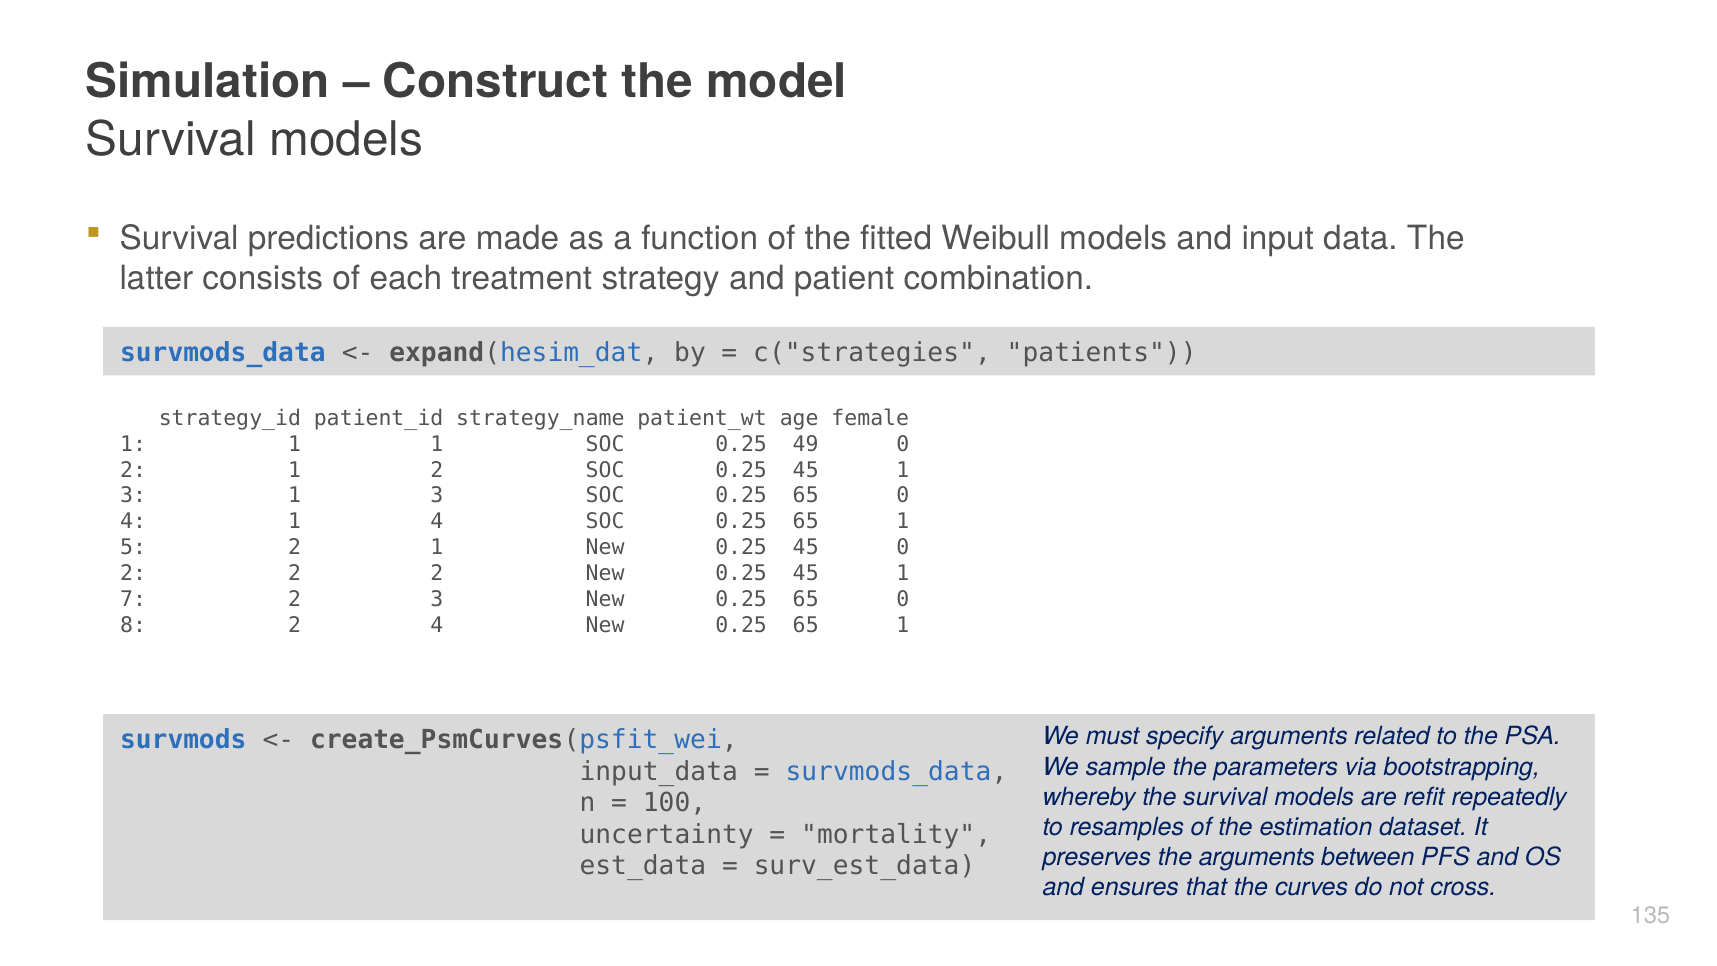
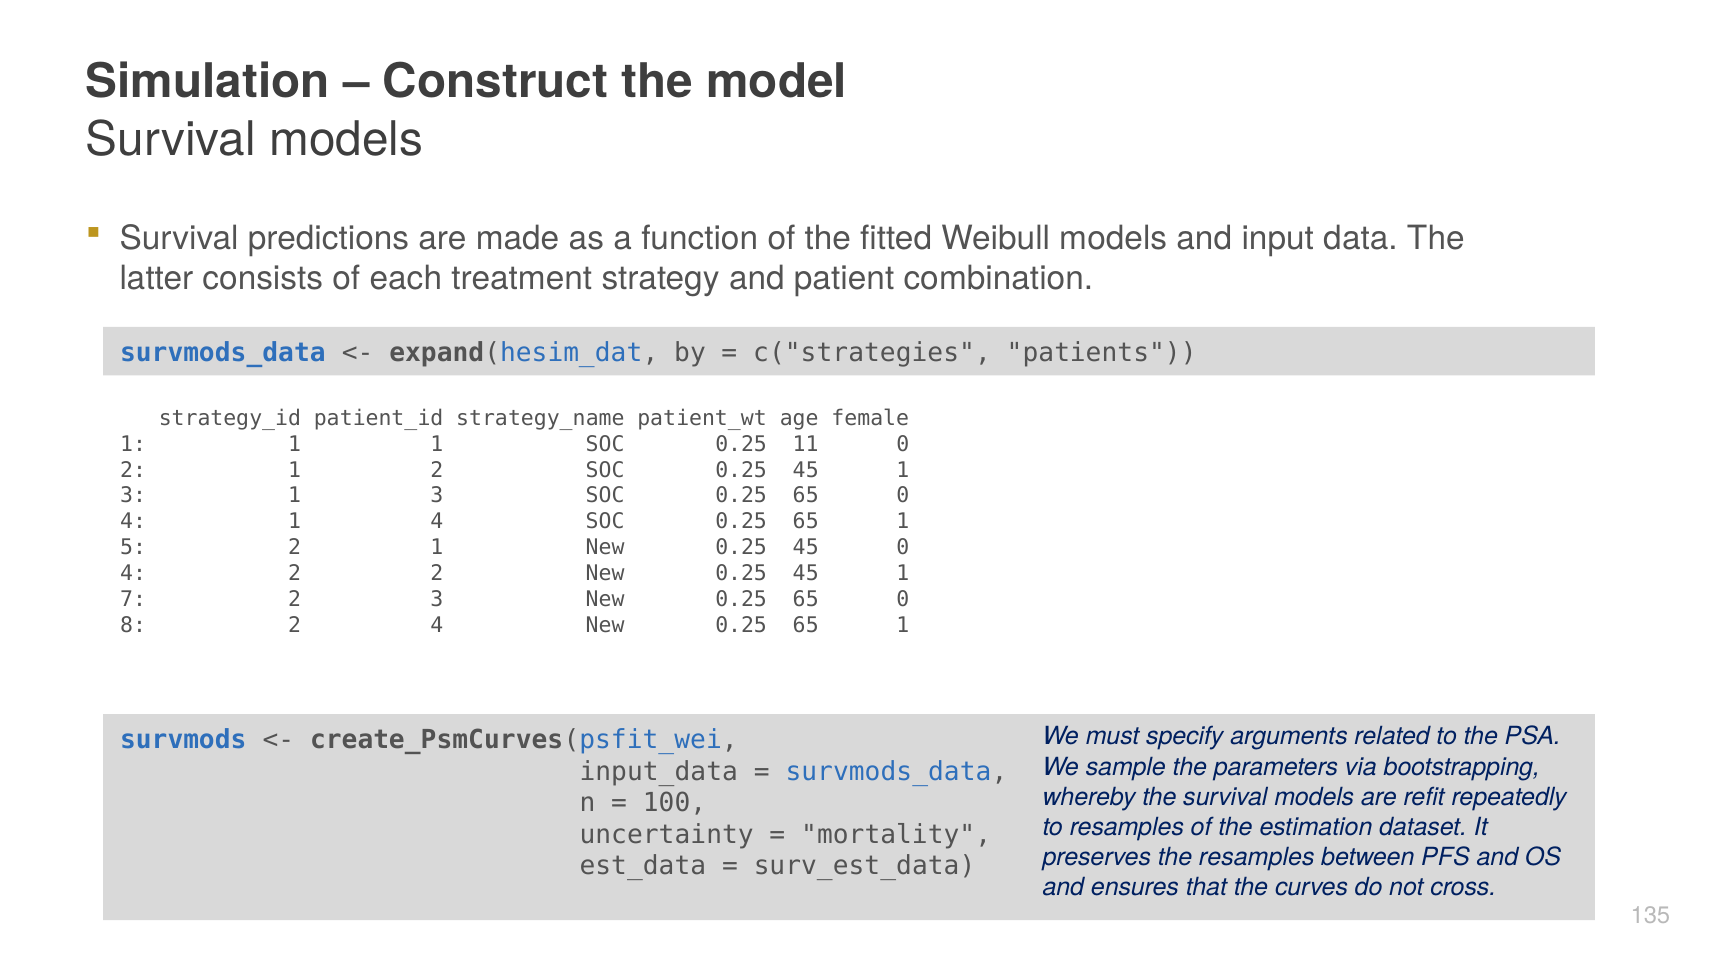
49: 49 -> 11 (806, 444)
2: 2 -> 4 (133, 573)
the arguments: arguments -> resamples (1257, 857)
